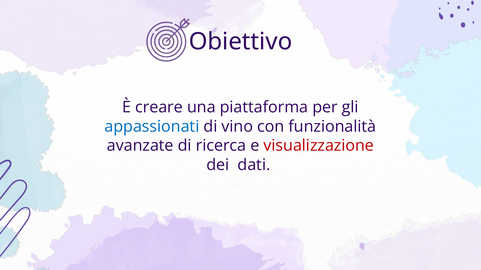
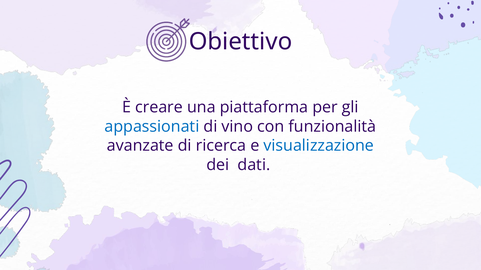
visualizzazione colour: red -> blue (319, 146)
